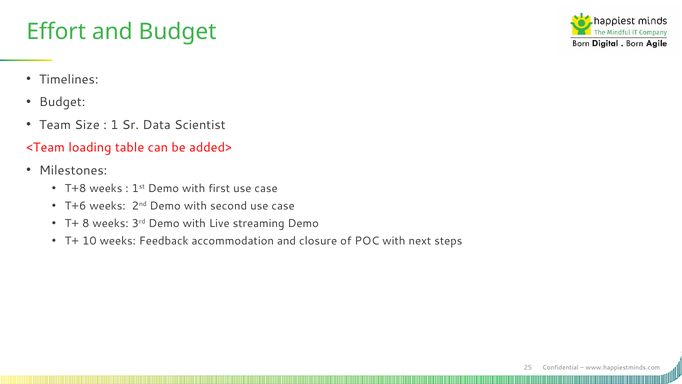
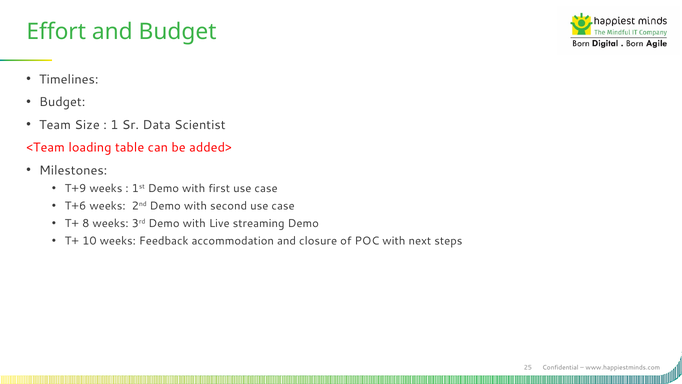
T+8: T+8 -> T+9 (75, 188)
